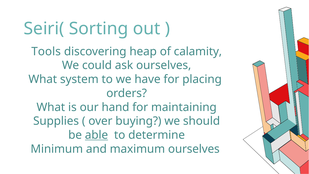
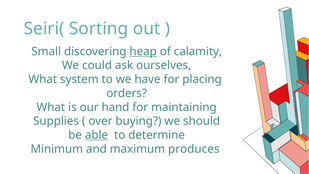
Tools: Tools -> Small (46, 51)
heap underline: none -> present (143, 51)
maximum ourselves: ourselves -> produces (194, 149)
